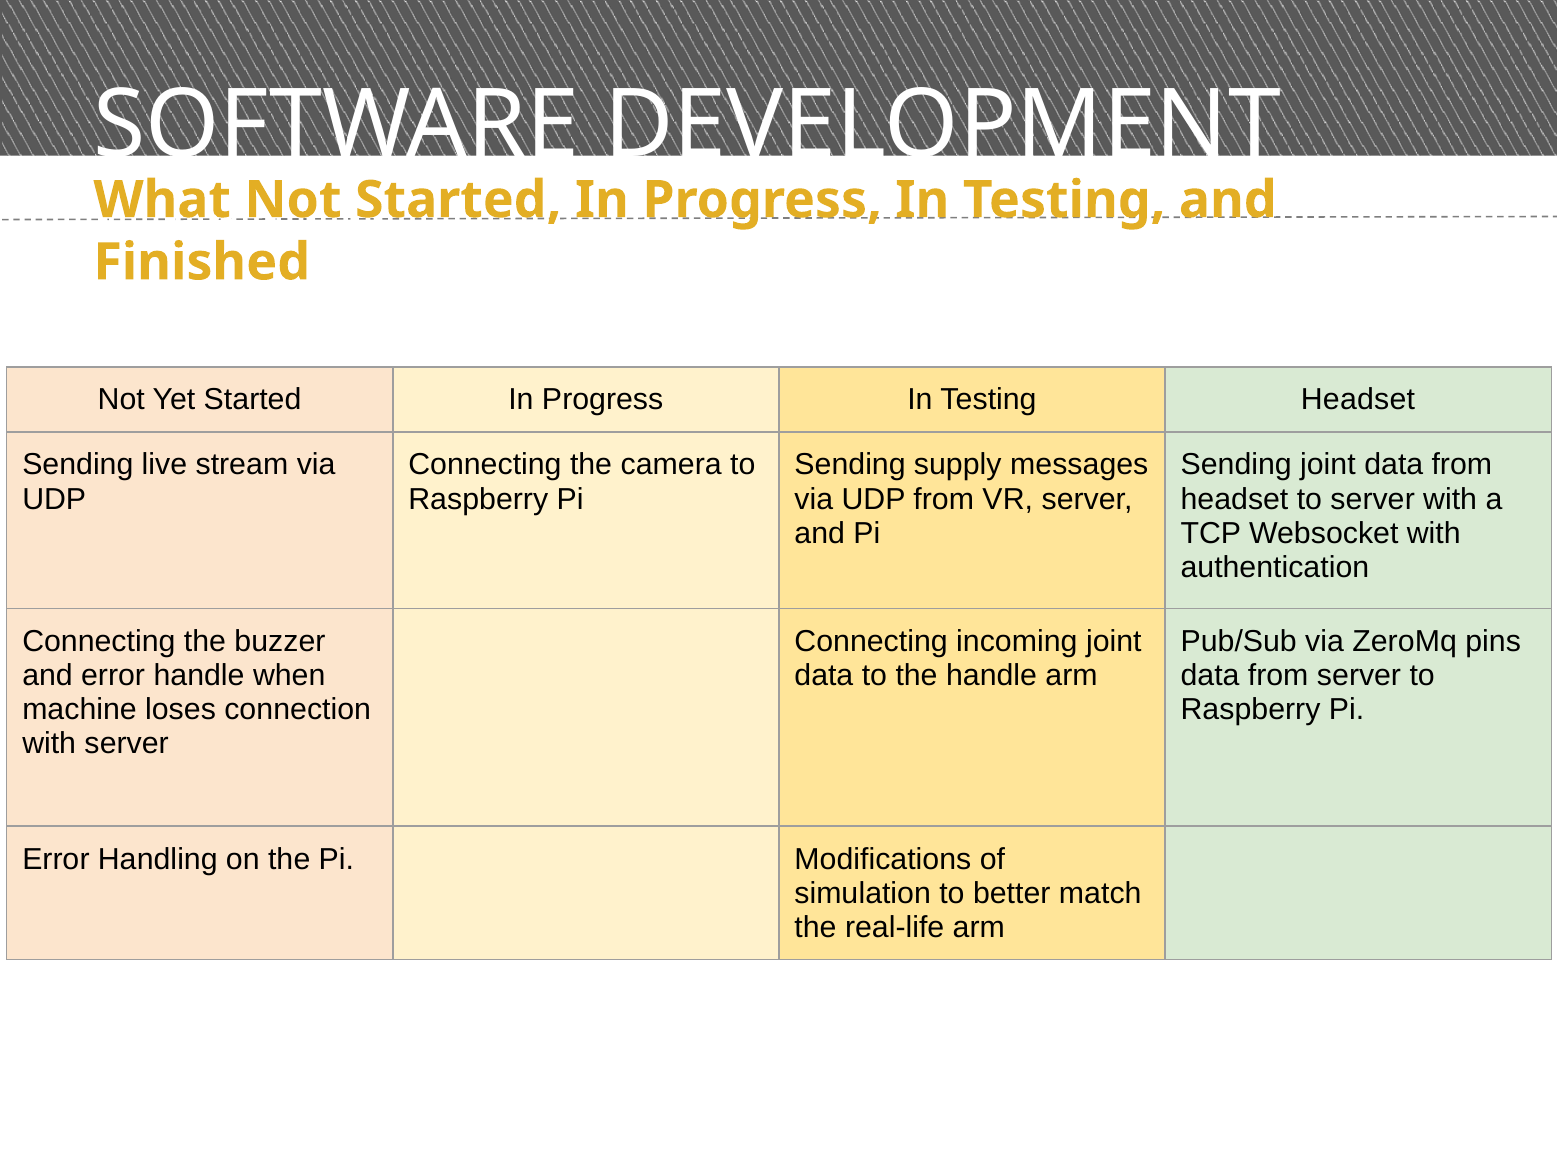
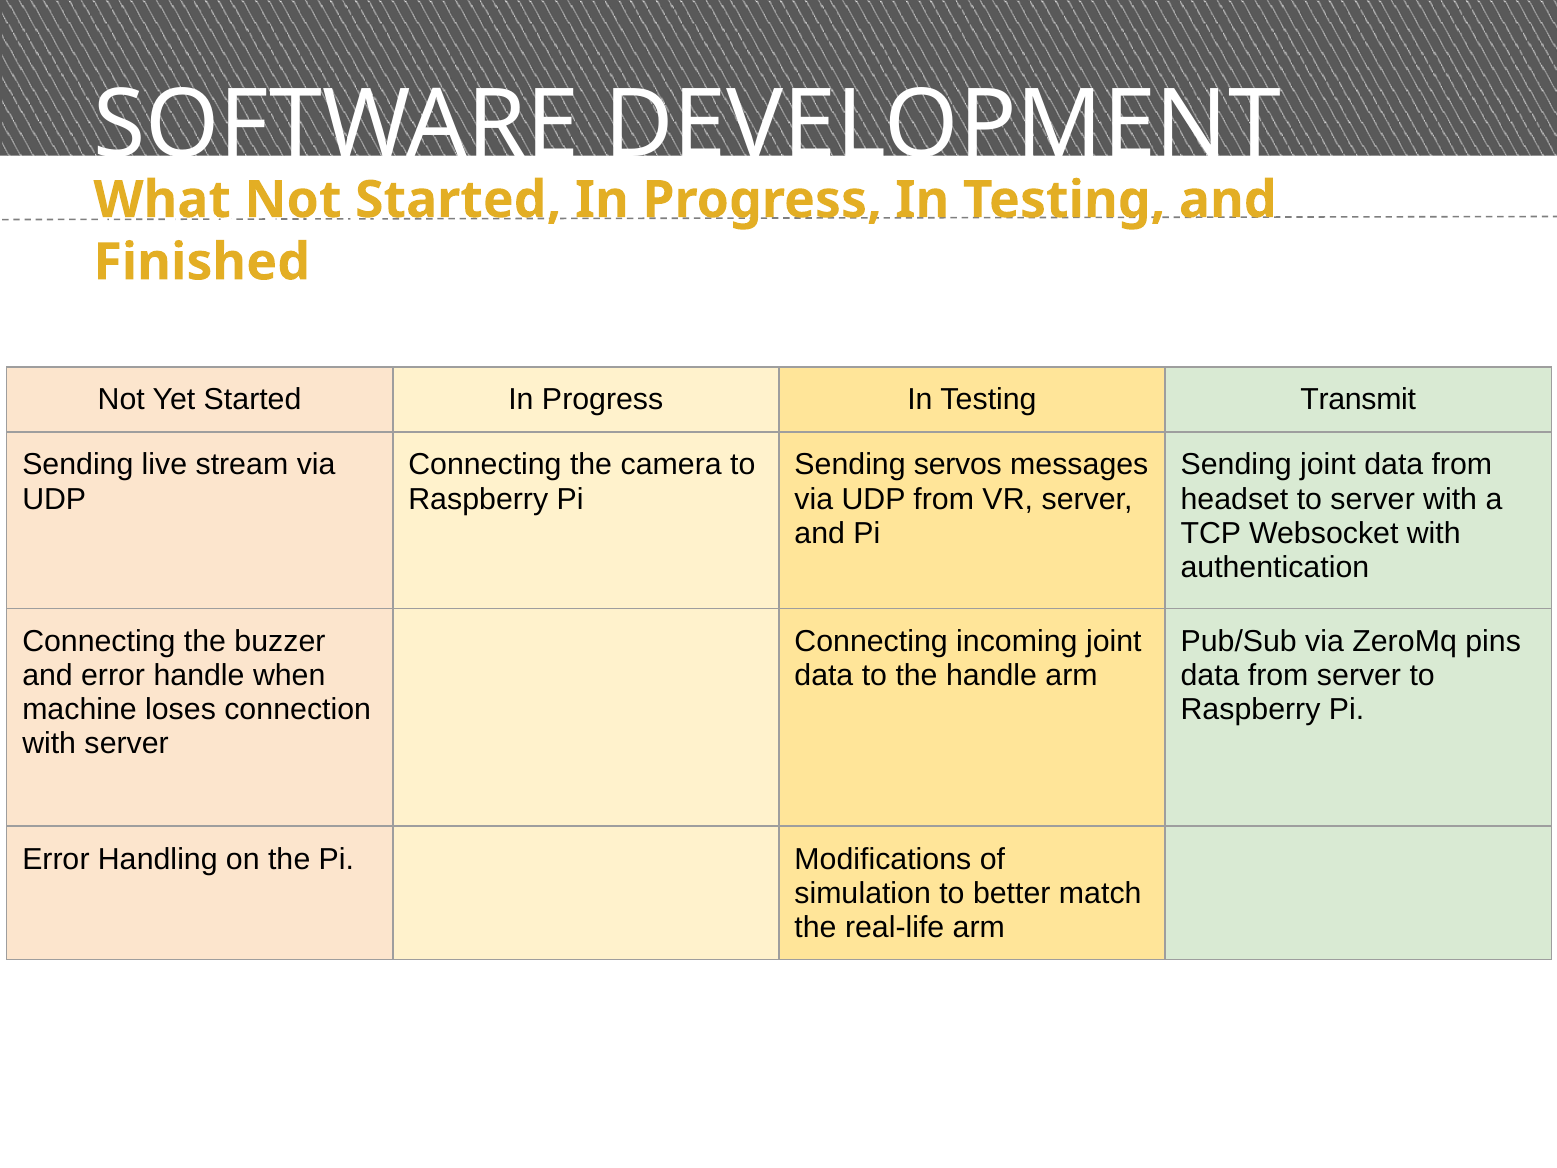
Testing Headset: Headset -> Transmit (1358, 400)
supply: supply -> servos (958, 465)
